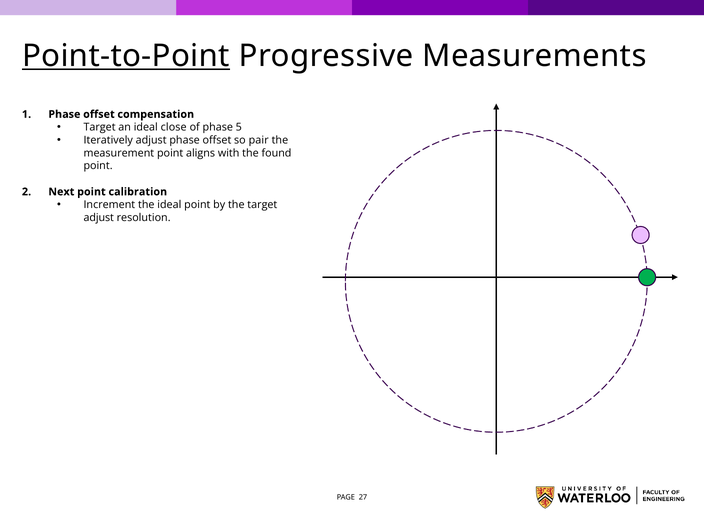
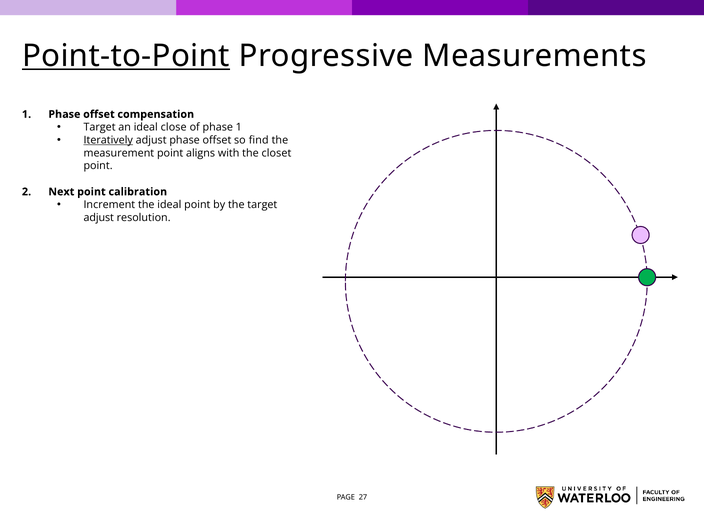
phase 5: 5 -> 1 (239, 127)
Iteratively underline: none -> present (108, 140)
pair: pair -> find (259, 140)
found: found -> closet (276, 153)
